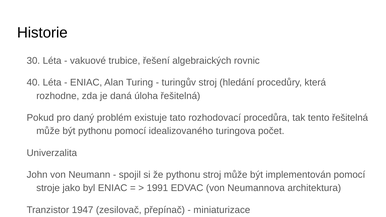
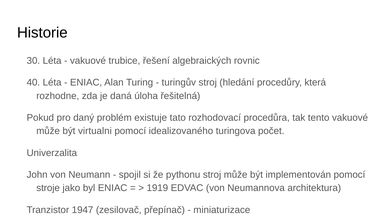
tento řešitelná: řešitelná -> vakuové (350, 118)
být pythonu: pythonu -> virtualni (95, 131)
1991: 1991 -> 1919 (157, 188)
